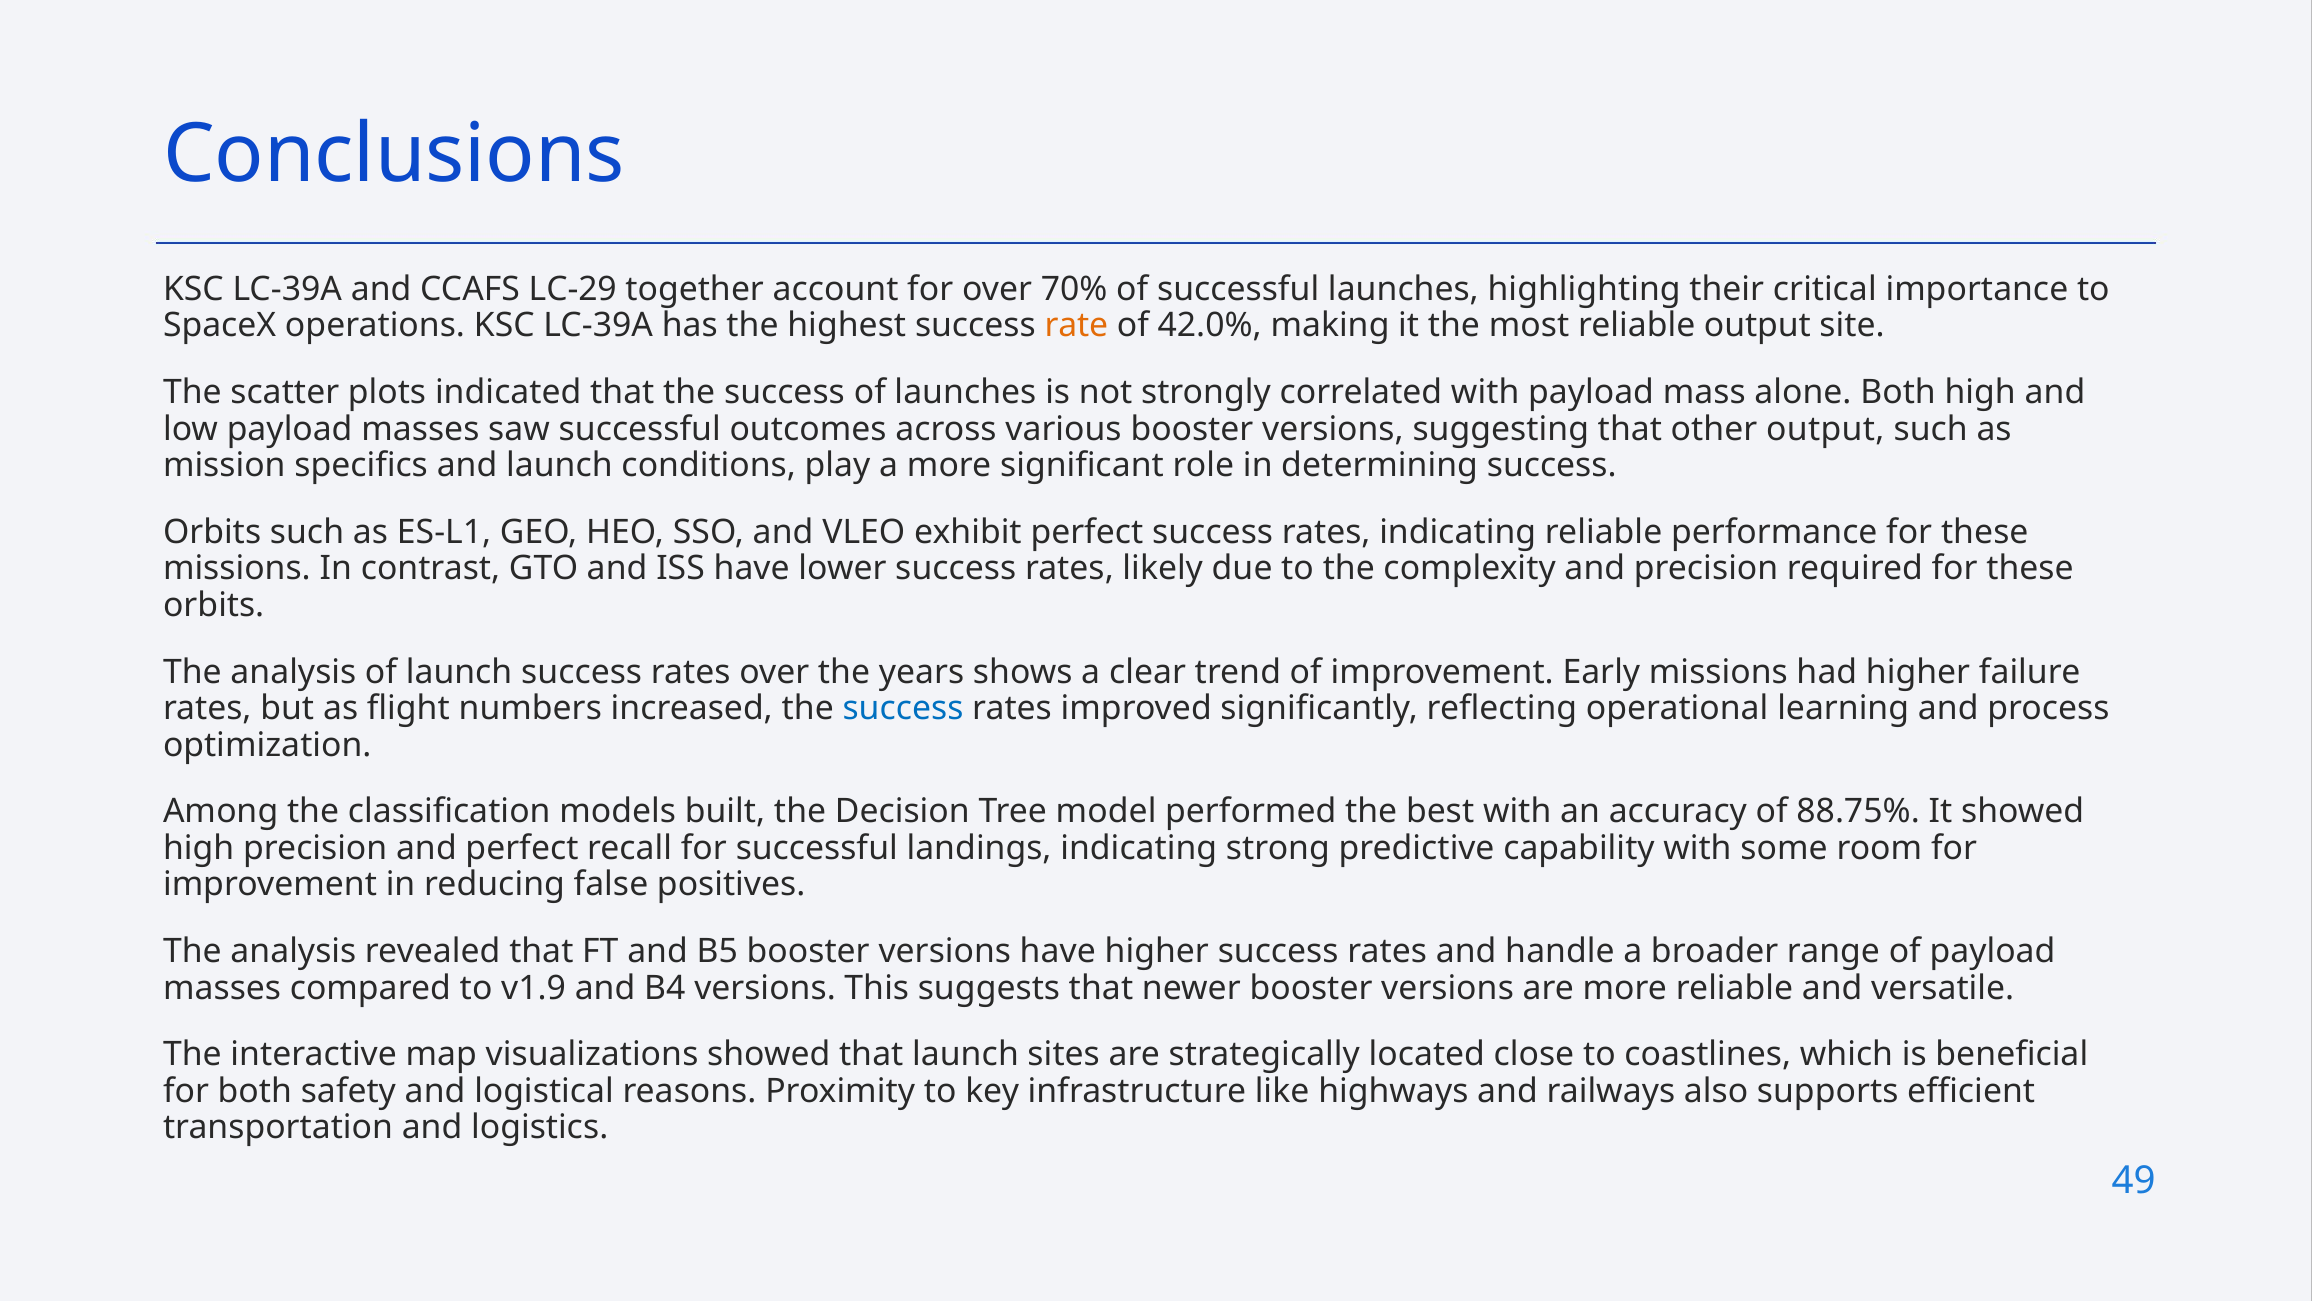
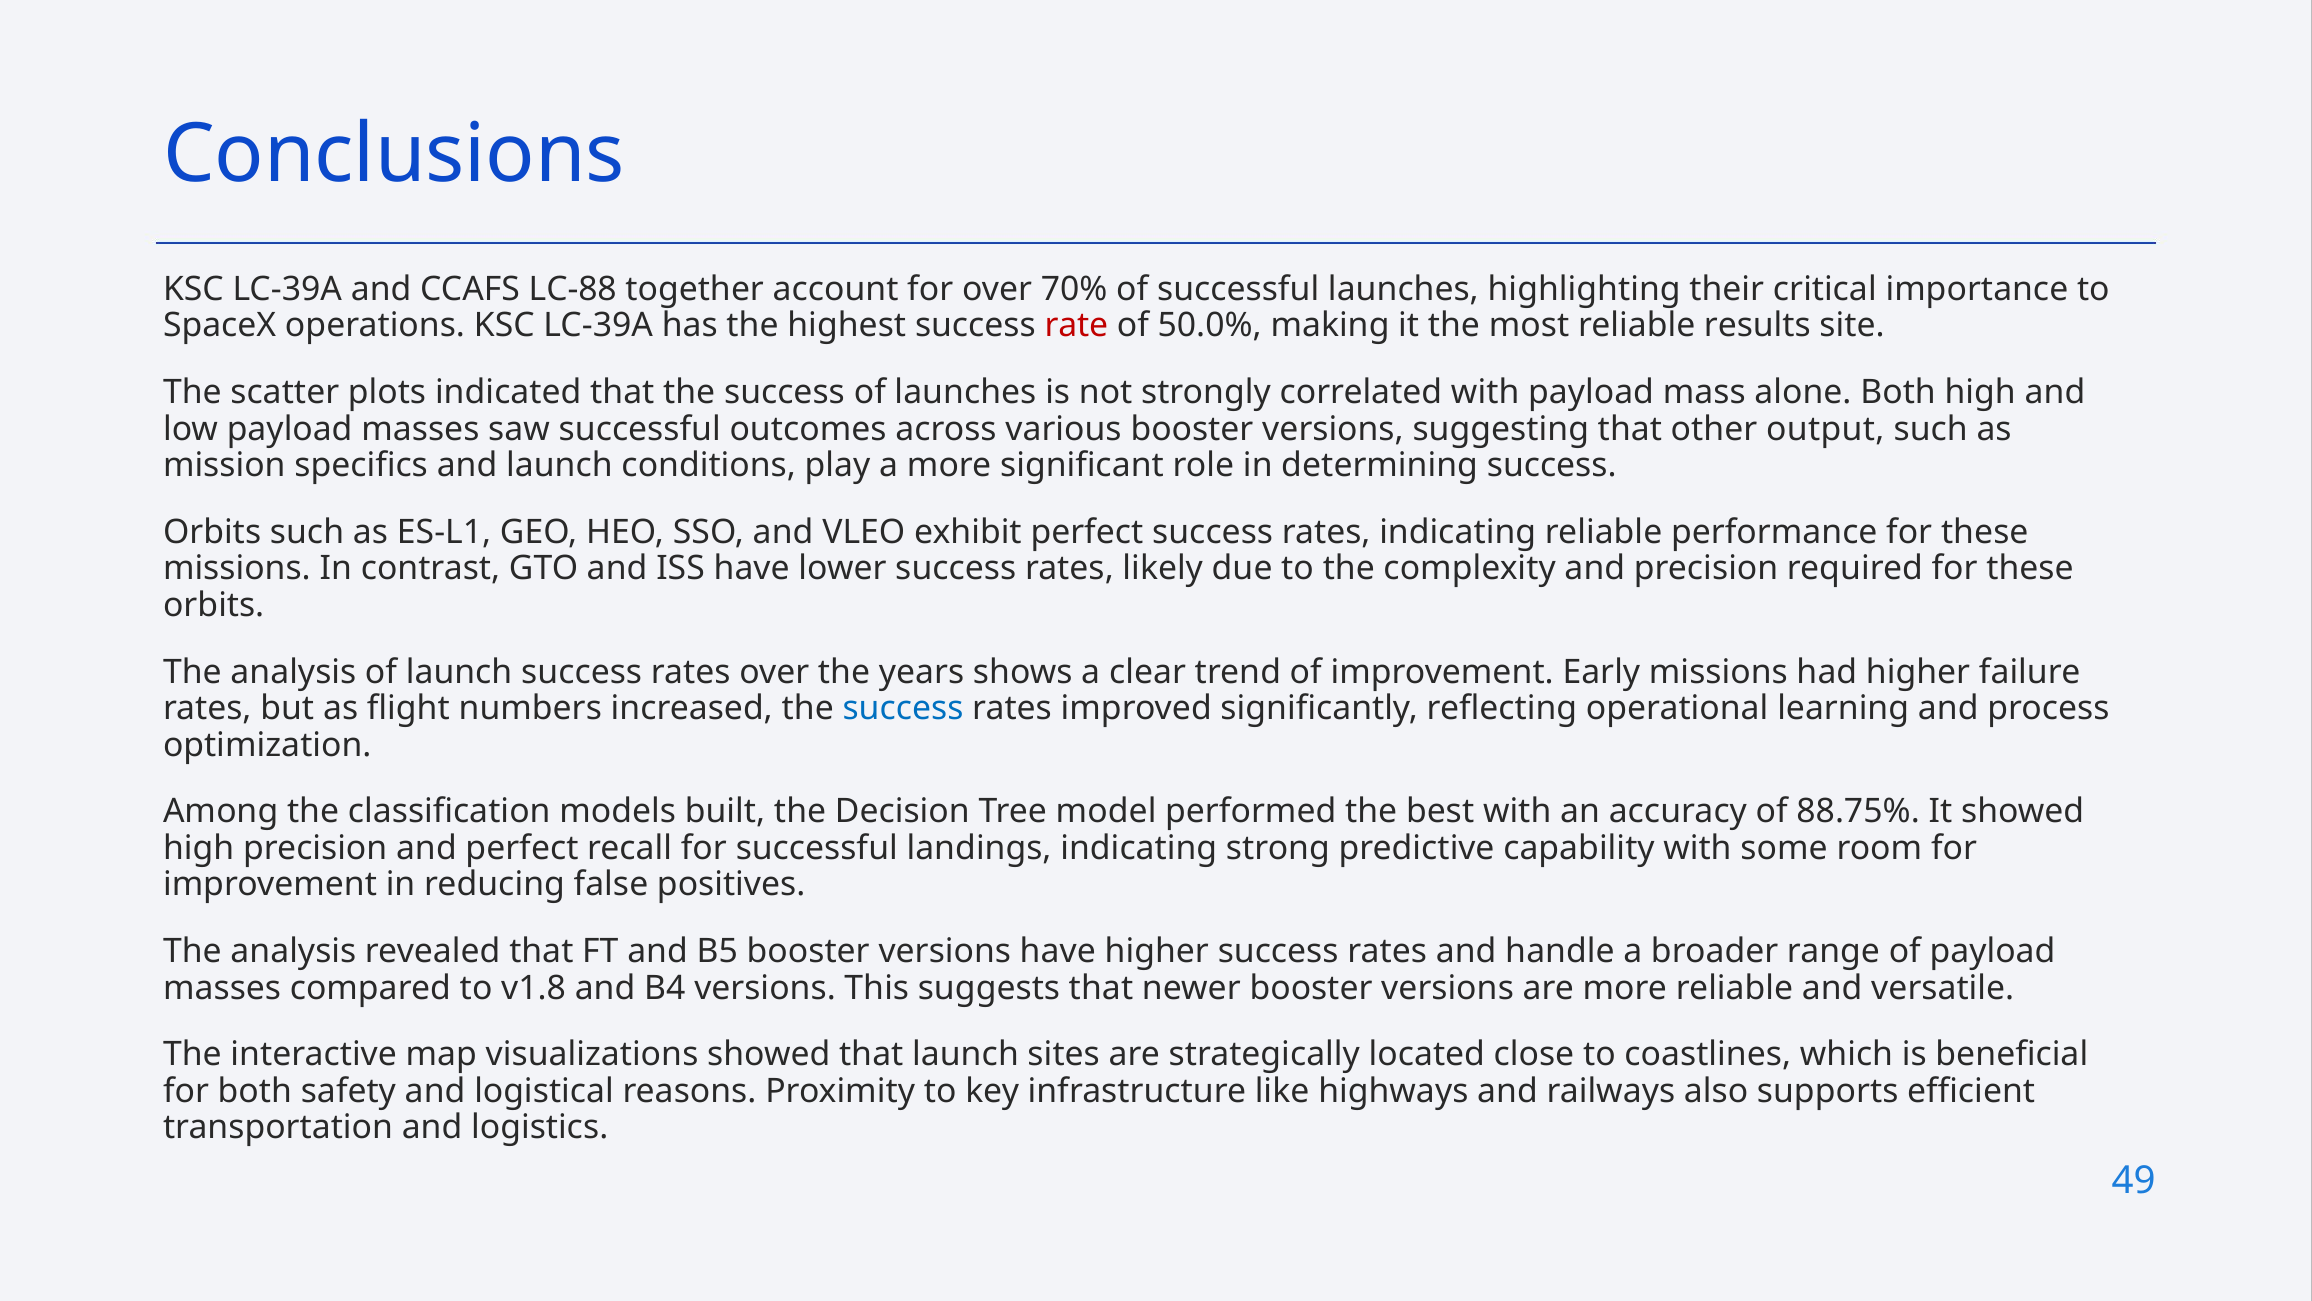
LC-29: LC-29 -> LC-88 (573, 289)
rate colour: orange -> red (1076, 326)
42.0%: 42.0% -> 50.0% (1210, 326)
reliable output: output -> results (1757, 326)
v1.9: v1.9 -> v1.8 (534, 988)
